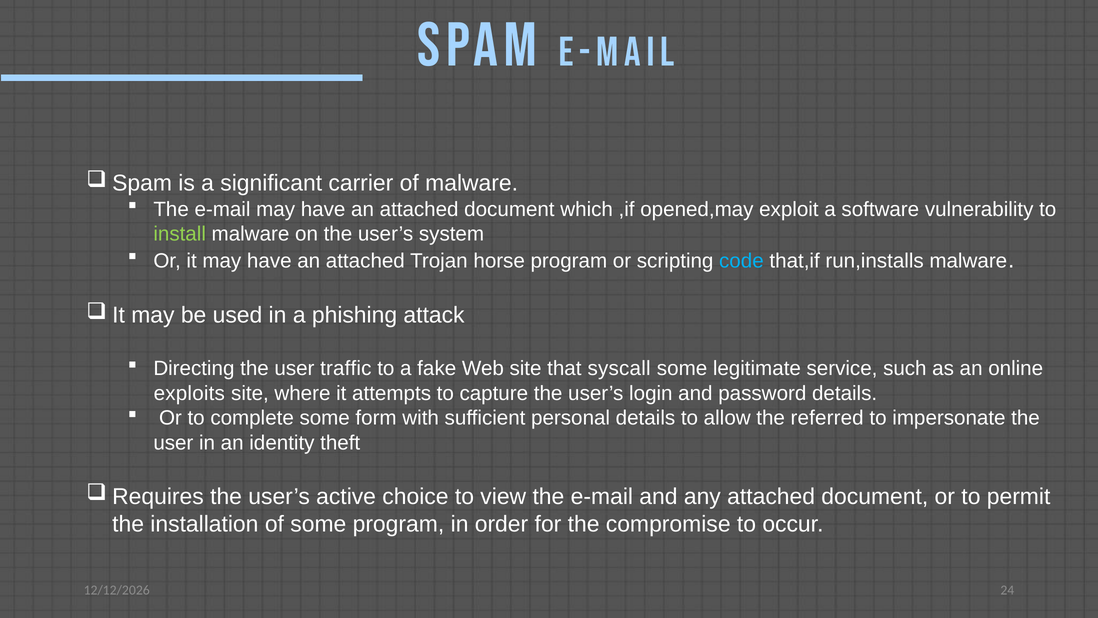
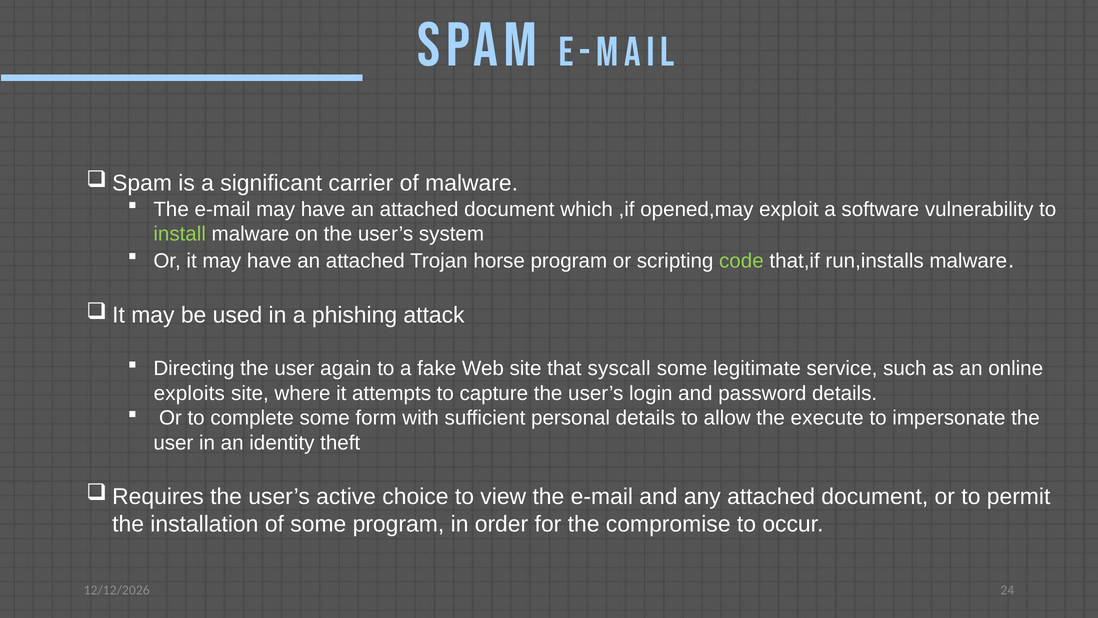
code colour: light blue -> light green (741, 261)
traffic: traffic -> again (346, 368)
referred: referred -> execute (827, 418)
